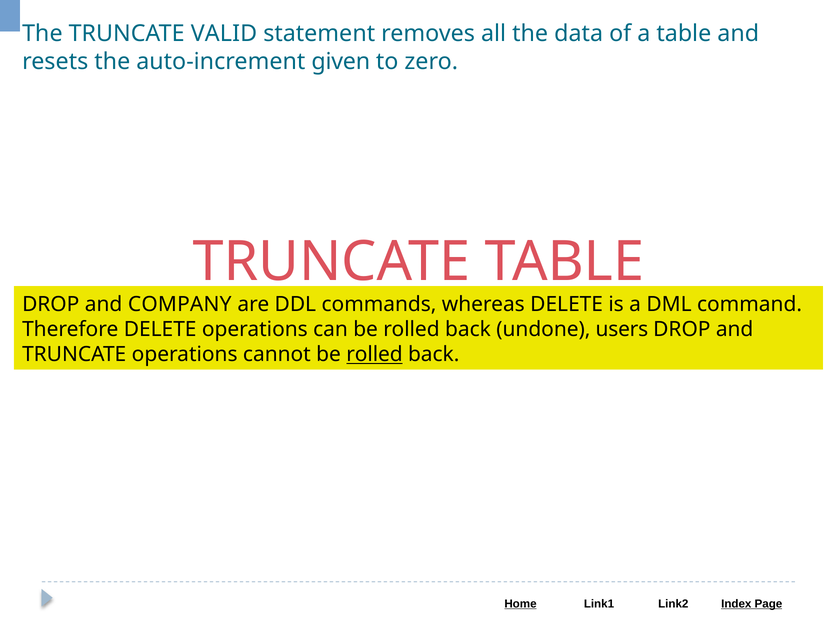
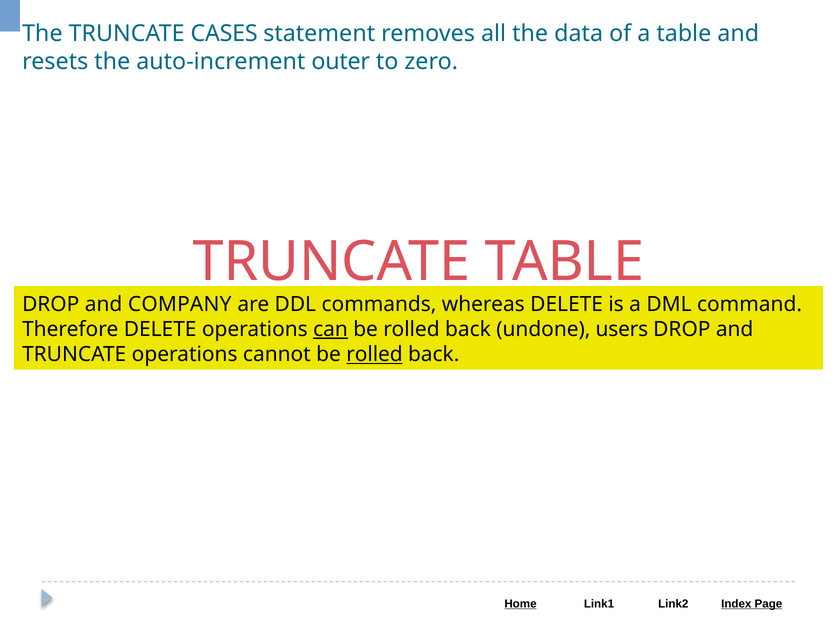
VALID: VALID -> CASES (224, 34)
given: given -> outer (341, 62)
can underline: none -> present (330, 329)
